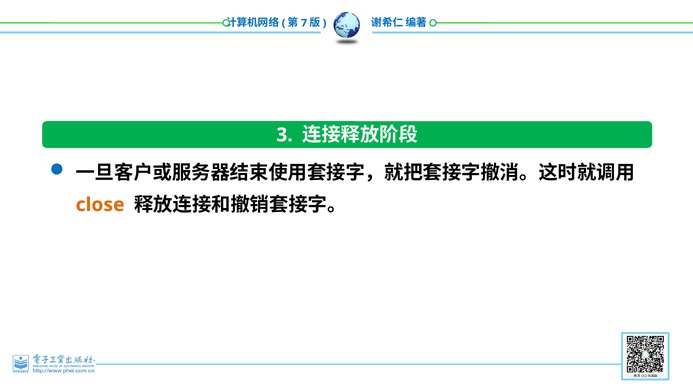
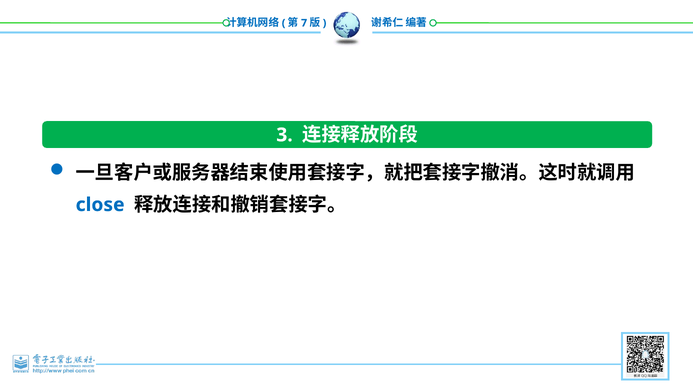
close colour: orange -> blue (100, 205)
